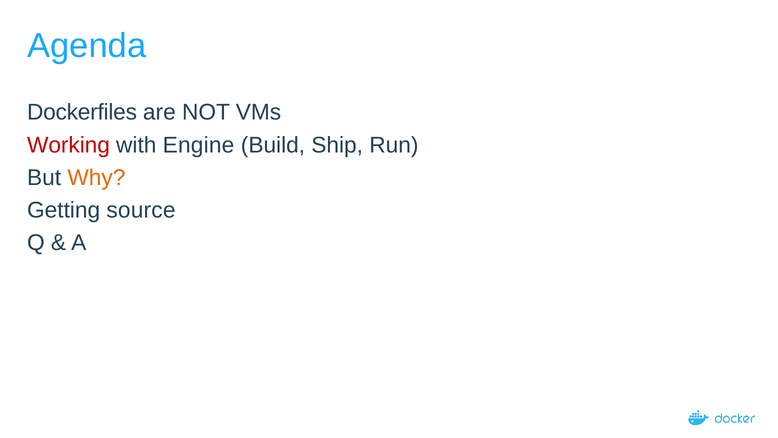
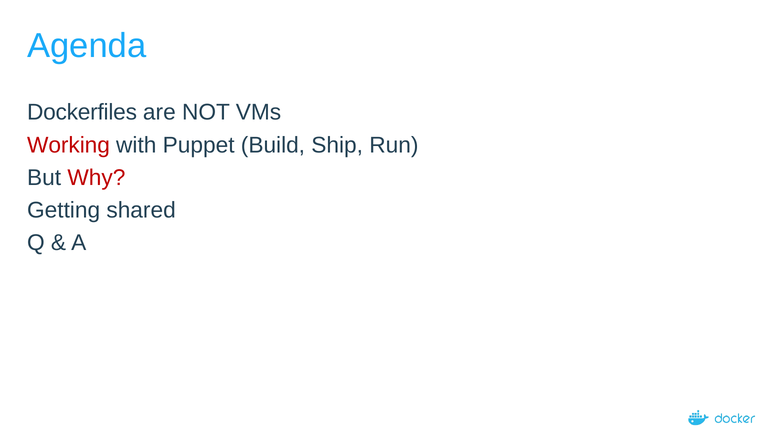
Engine: Engine -> Puppet (199, 145)
Why colour: orange -> red (96, 178)
source: source -> shared (141, 210)
